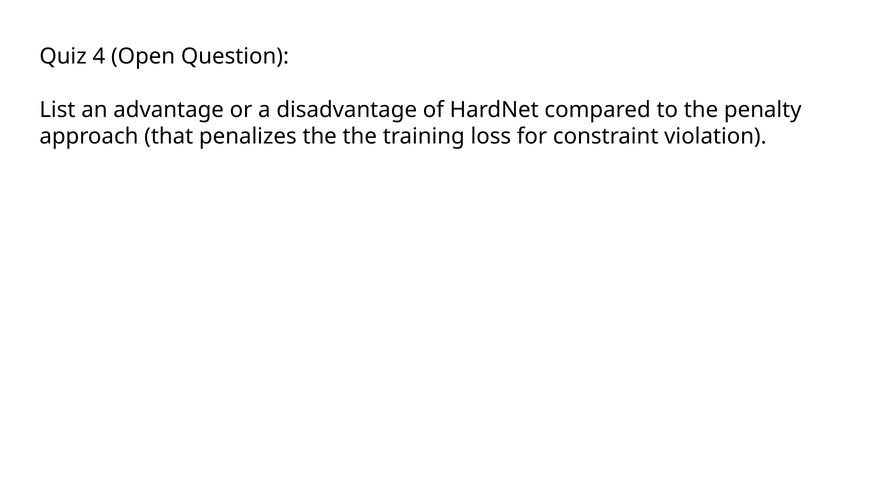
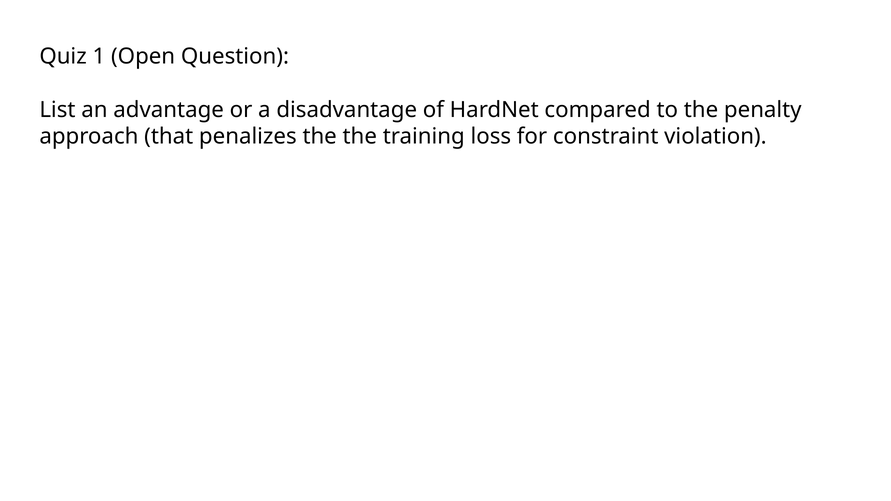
4: 4 -> 1 (99, 56)
